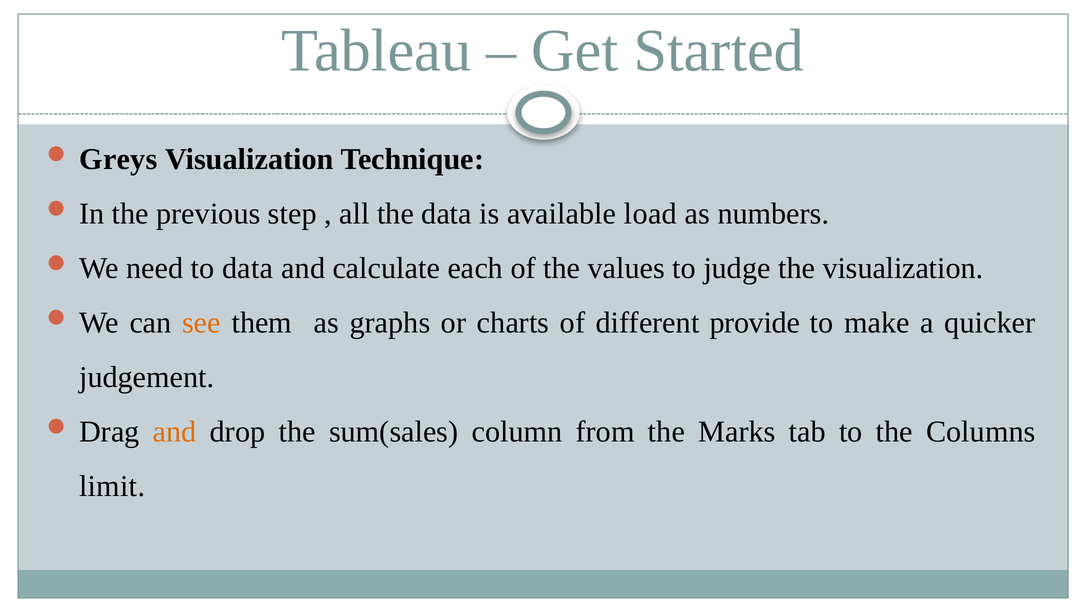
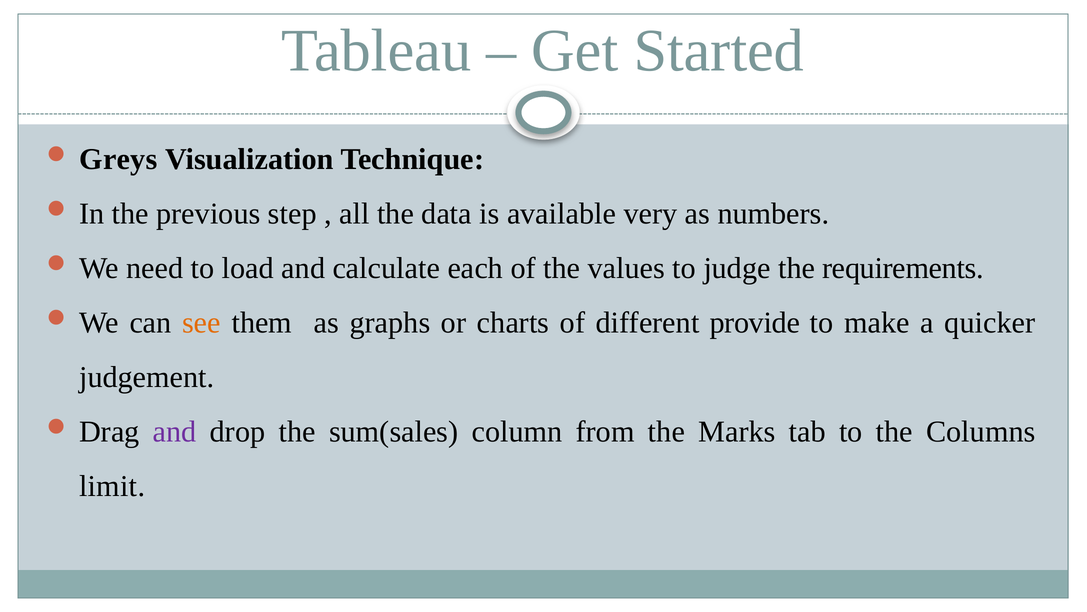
load: load -> very (650, 214)
to data: data -> load (248, 268)
the visualization: visualization -> requirements (903, 268)
and colour: orange -> purple (175, 431)
